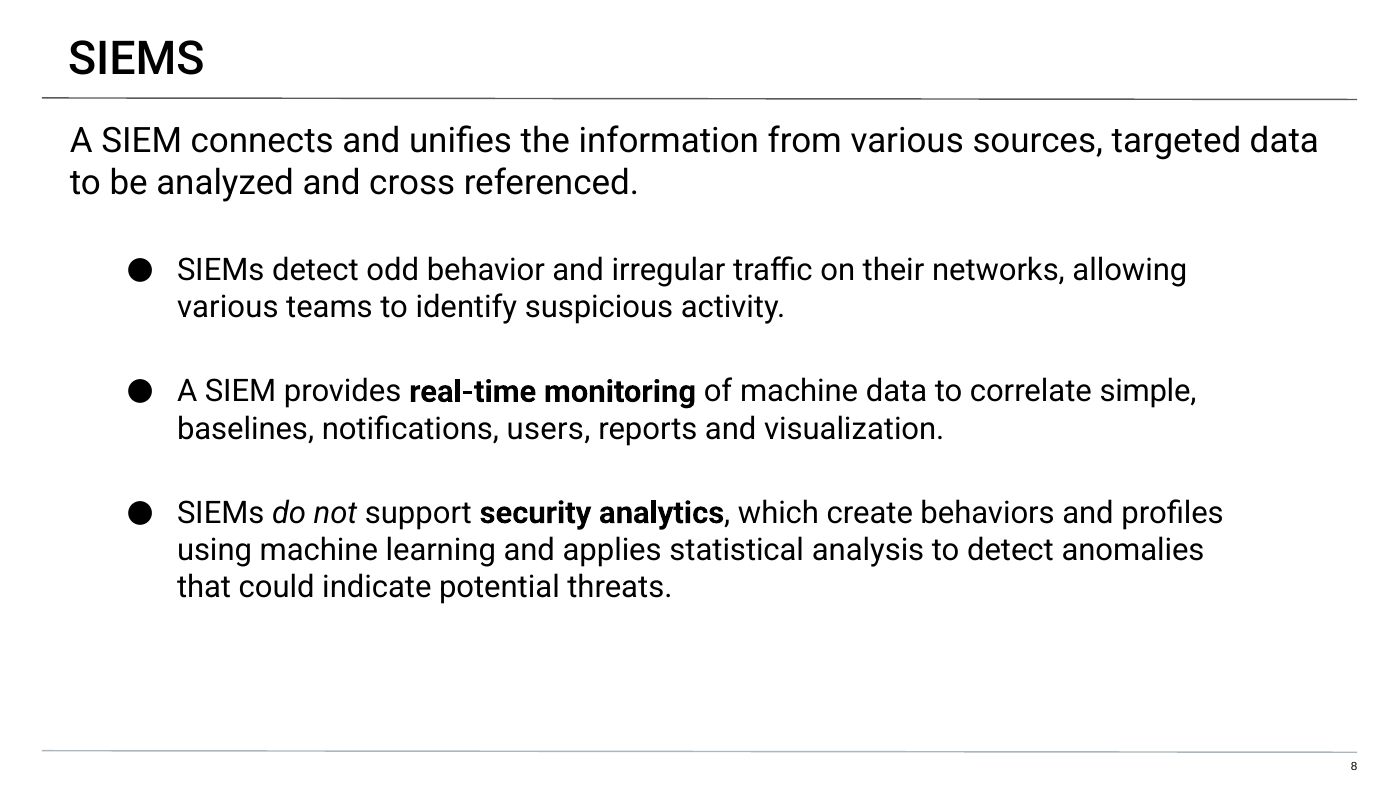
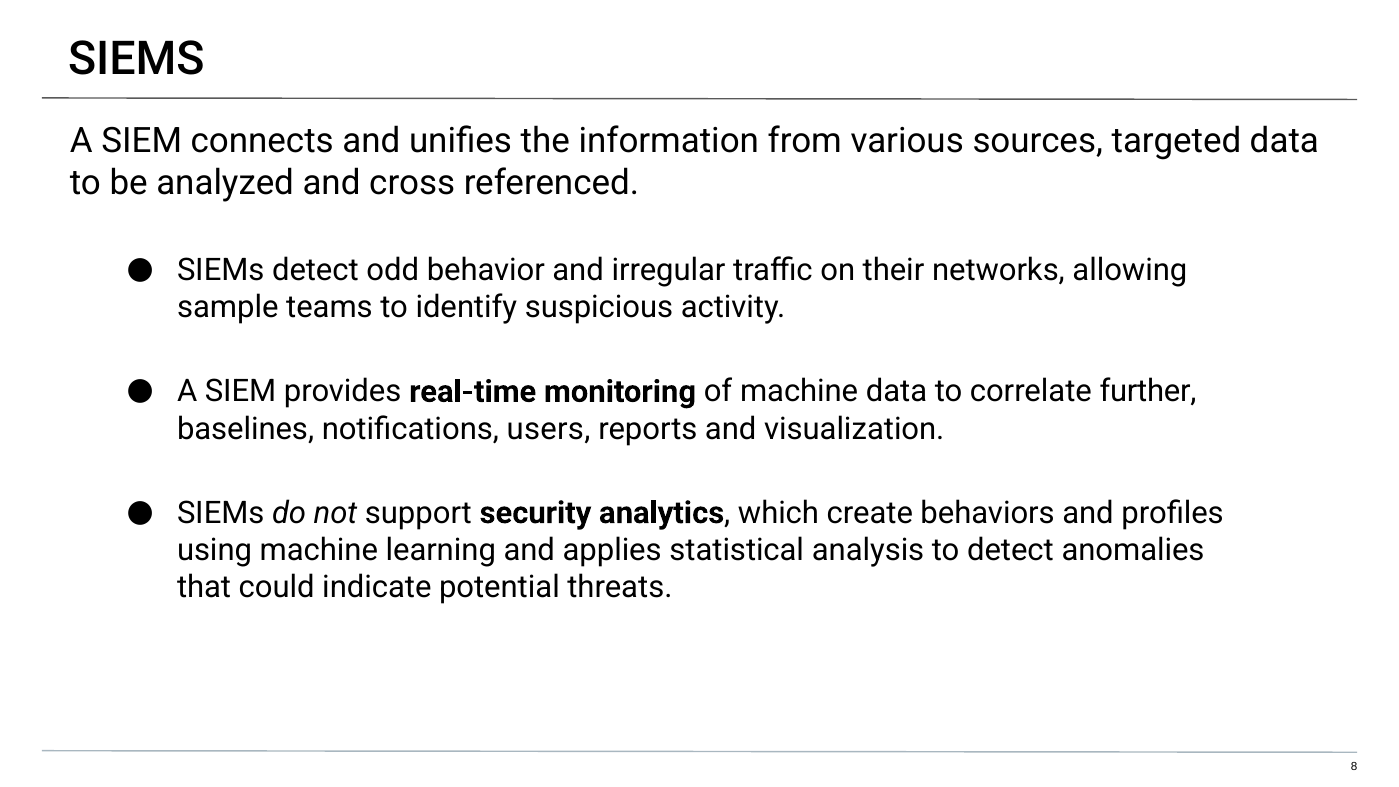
various: various -> sample (228, 308)
simple: simple -> further (1148, 392)
